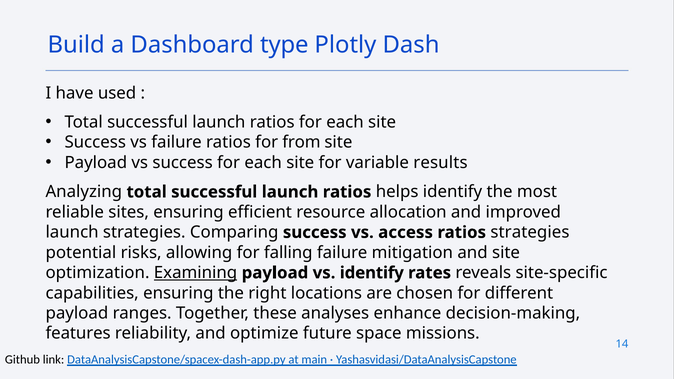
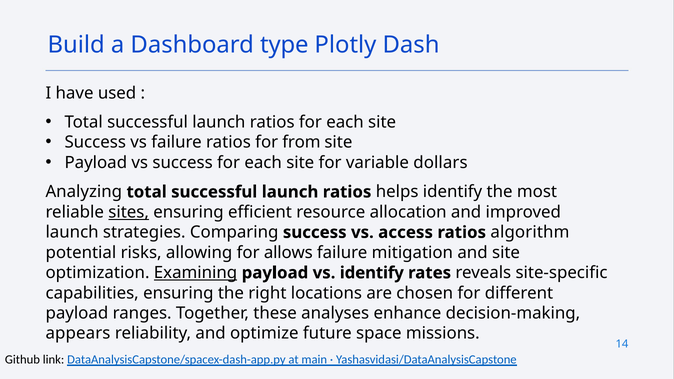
results: results -> dollars (440, 163)
sites underline: none -> present (129, 212)
ratios strategies: strategies -> algorithm (530, 232)
falling: falling -> allows (288, 253)
features: features -> appears (78, 334)
